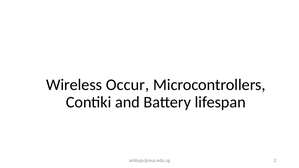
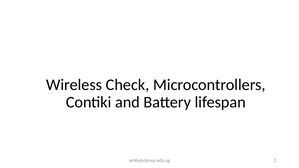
Occur: Occur -> Check (128, 85)
